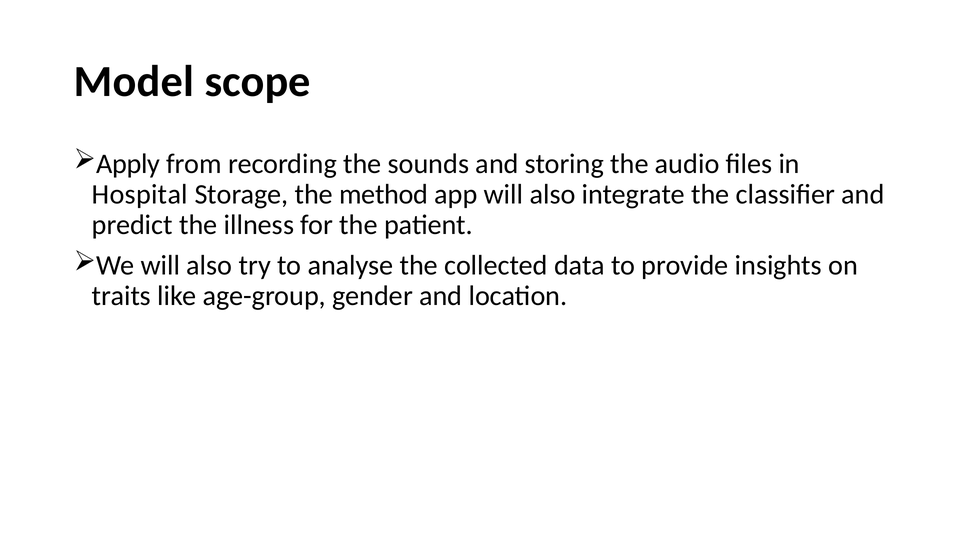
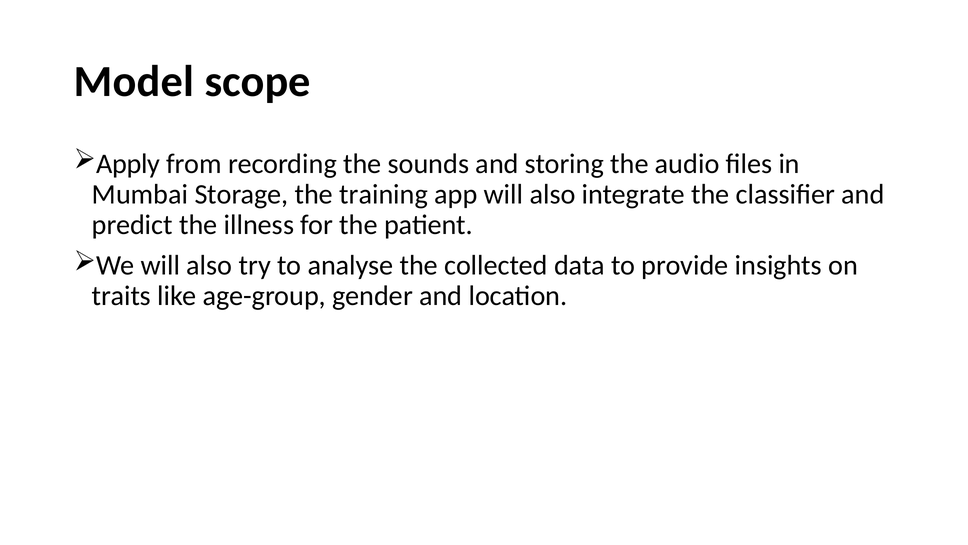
Hospital: Hospital -> Mumbai (140, 194)
method: method -> training (384, 194)
